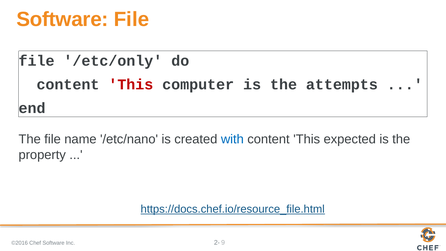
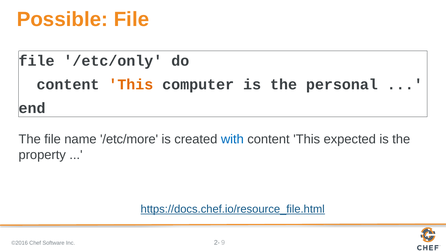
Software: Software -> Possible (62, 19)
This colour: red -> orange (131, 85)
attempts: attempts -> personal (342, 85)
/etc/nano: /etc/nano -> /etc/more (129, 139)
